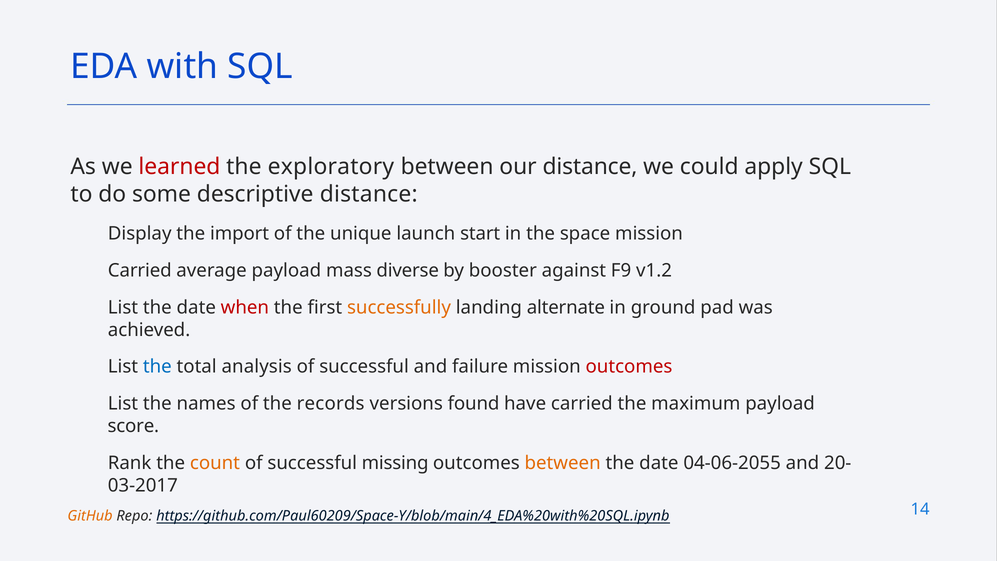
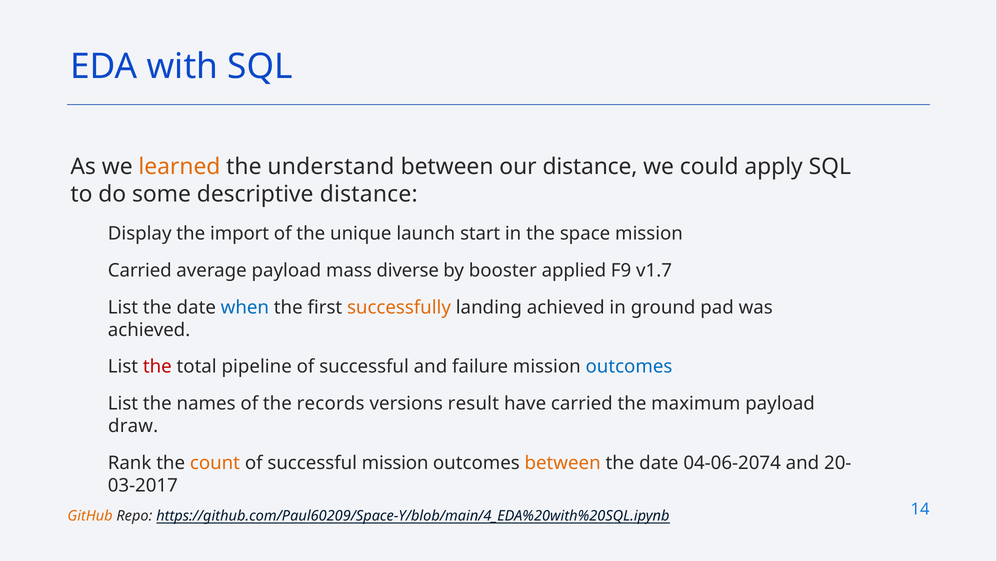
learned colour: red -> orange (179, 167)
exploratory: exploratory -> understand (331, 167)
against: against -> applied (574, 270)
v1.2: v1.2 -> v1.7 (654, 270)
when colour: red -> blue (245, 307)
landing alternate: alternate -> achieved (566, 307)
the colour: blue -> red (157, 367)
analysis: analysis -> pipeline (257, 367)
outcomes colour: red -> blue (629, 367)
found: found -> result (473, 404)
score: score -> draw (133, 426)
successful missing: missing -> mission (395, 463)
04-06-2055: 04-06-2055 -> 04-06-2074 (732, 463)
